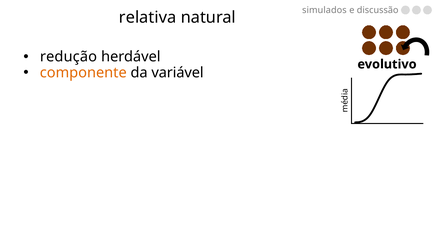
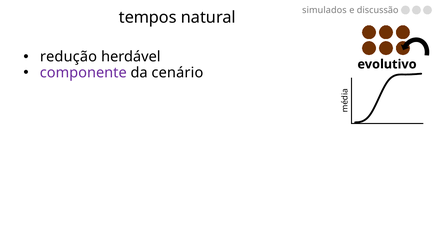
relativa: relativa -> tempos (148, 17)
componente colour: orange -> purple (83, 73)
variável: variável -> cenário (177, 73)
